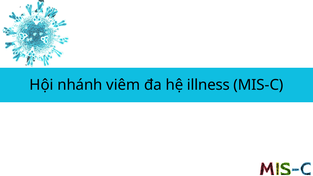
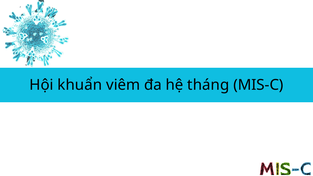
nhánh: nhánh -> khuẩn (80, 85)
illness: illness -> tháng (208, 85)
